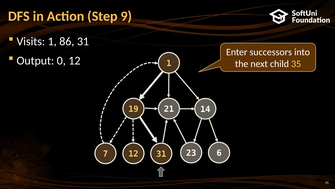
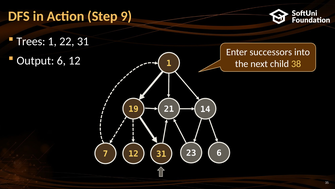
Visits: Visits -> Trees (31, 41)
86: 86 -> 22 (67, 41)
Output 0: 0 -> 6 (61, 60)
child 35: 35 -> 38 (296, 64)
